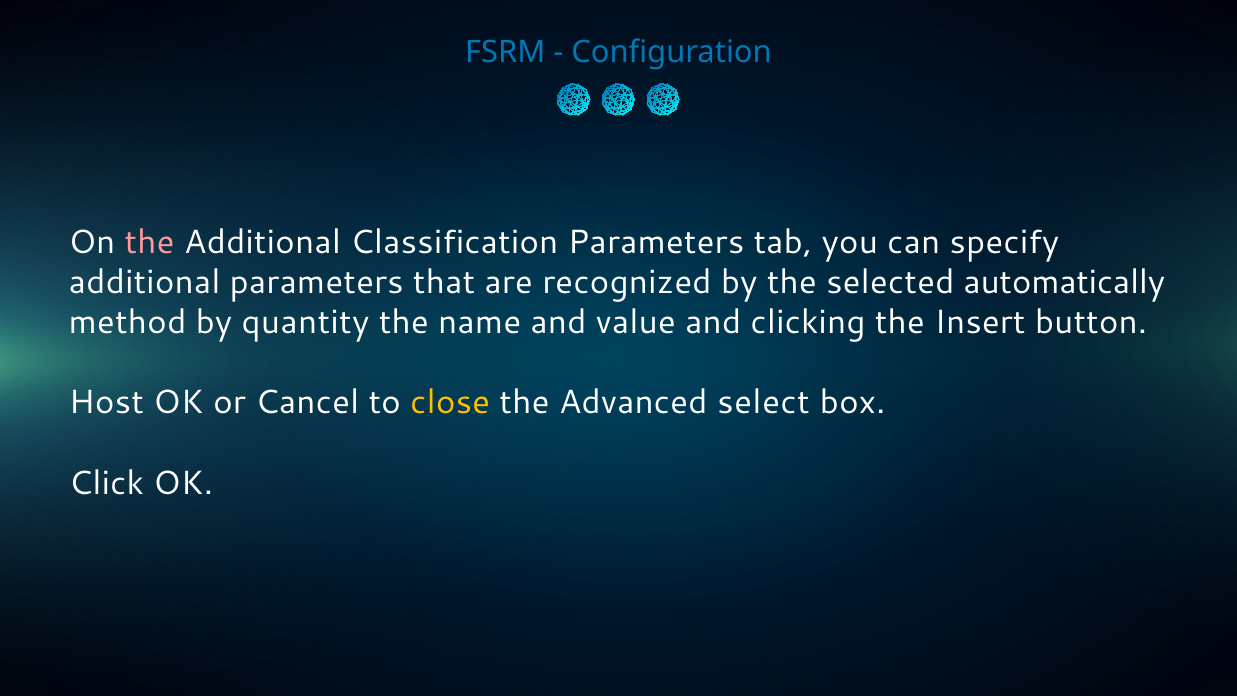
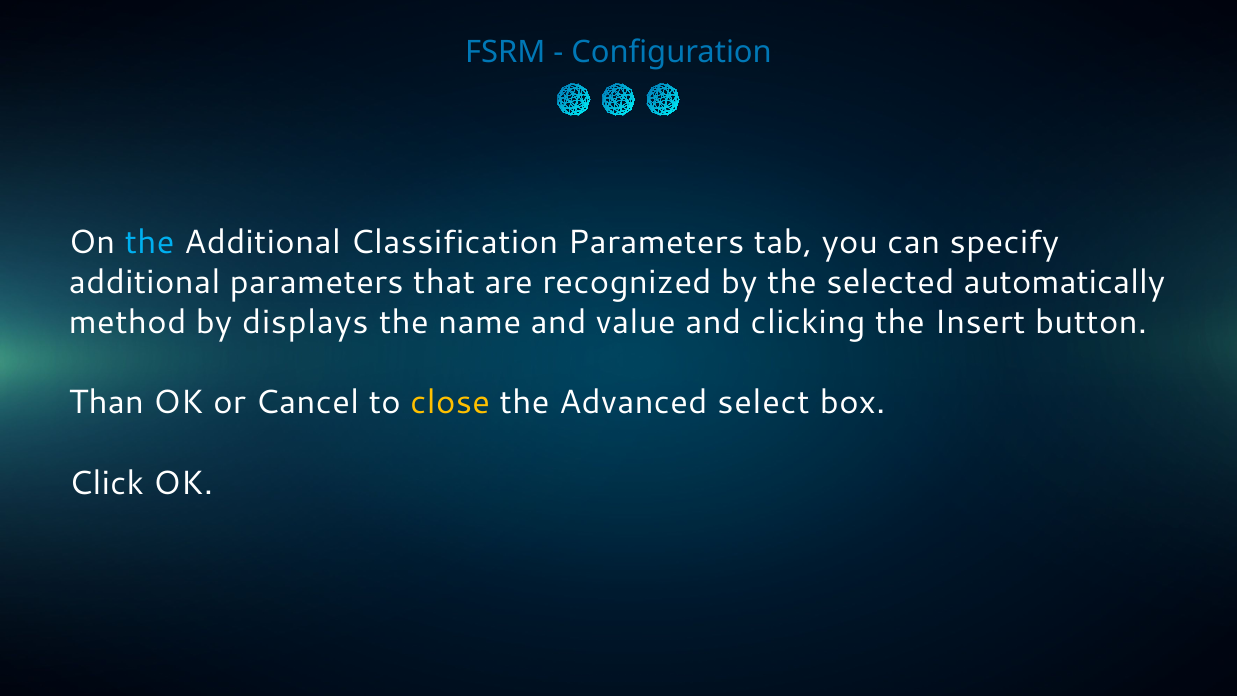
the colour: pink -> light blue (150, 242)
quantity: quantity -> displays (305, 322)
Host: Host -> Than (106, 403)
